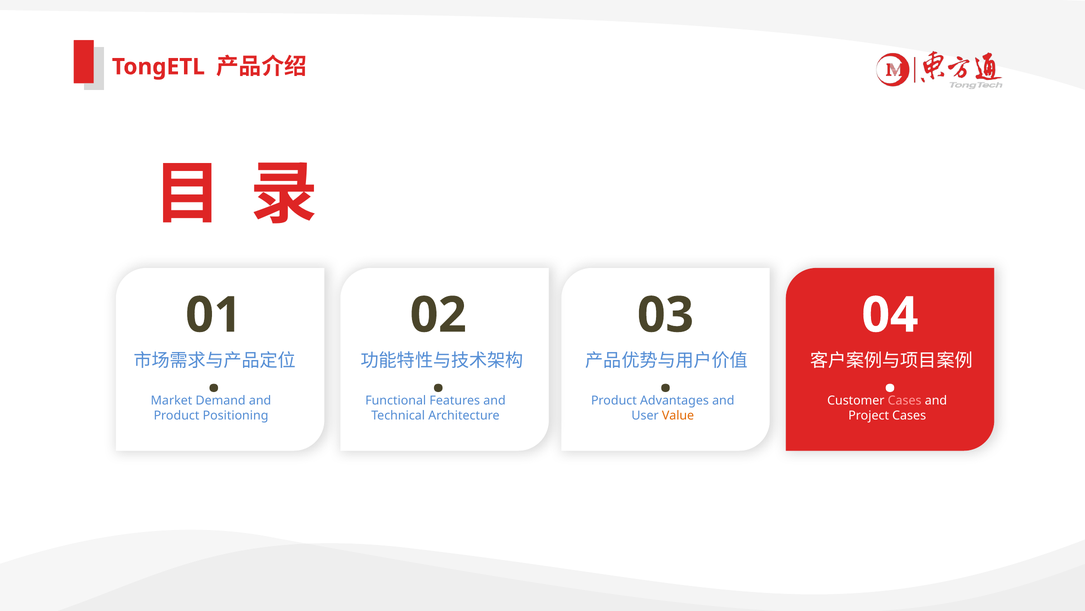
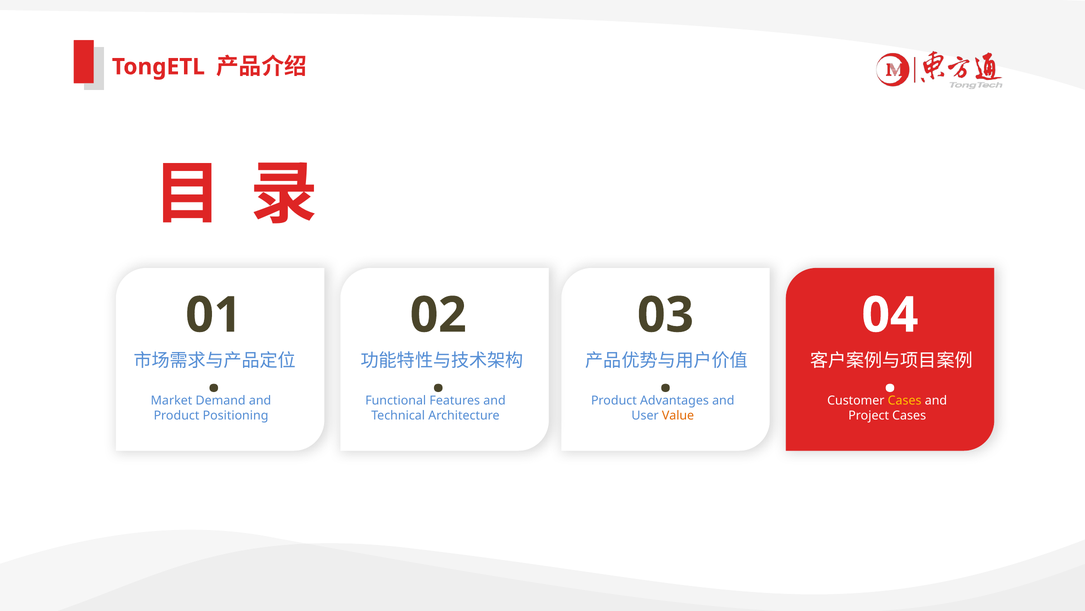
Cases colour: pink -> yellow (905, 400)
